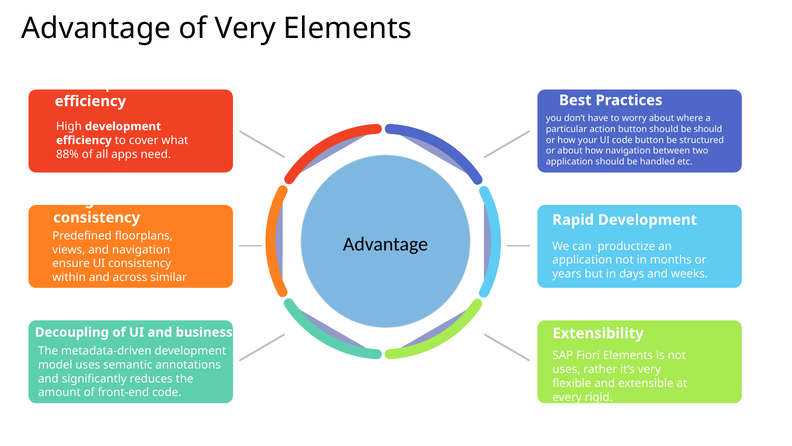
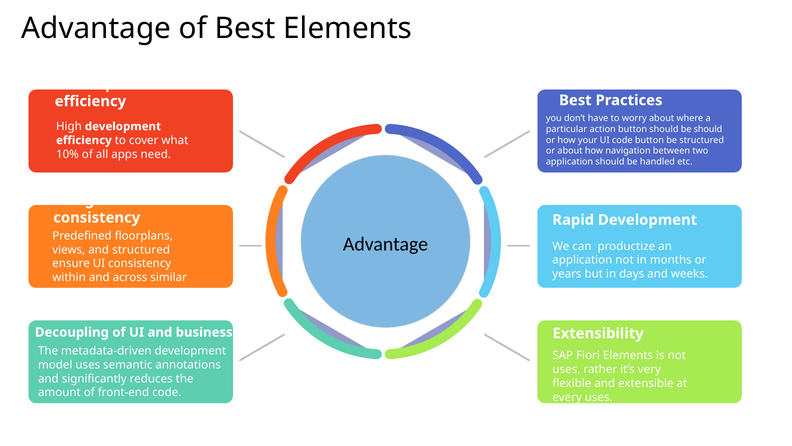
of Very: Very -> Best (245, 28)
88%: 88% -> 10% (67, 154)
and navigation: navigation -> structured (141, 249)
every rigid: rigid -> uses (599, 397)
